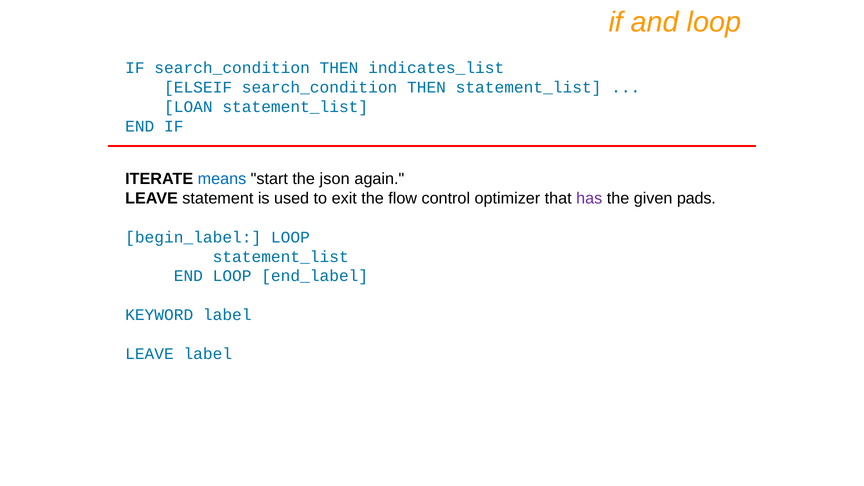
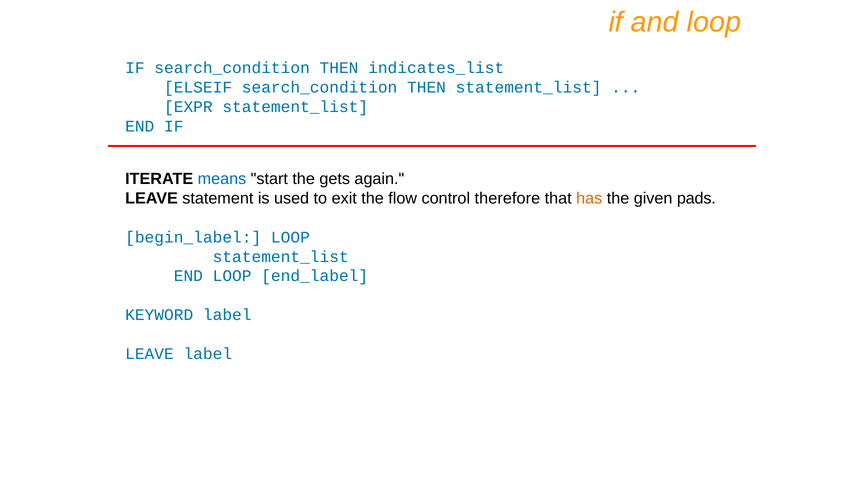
LOAN: LOAN -> EXPR (188, 107)
json: json -> gets (335, 179)
optimizer: optimizer -> therefore (507, 198)
has colour: purple -> orange (589, 198)
